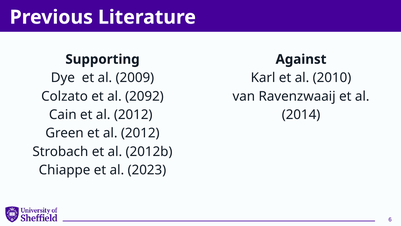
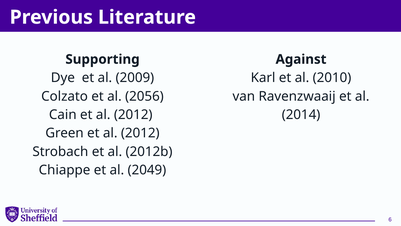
2092: 2092 -> 2056 (144, 96)
2023: 2023 -> 2049 (147, 170)
